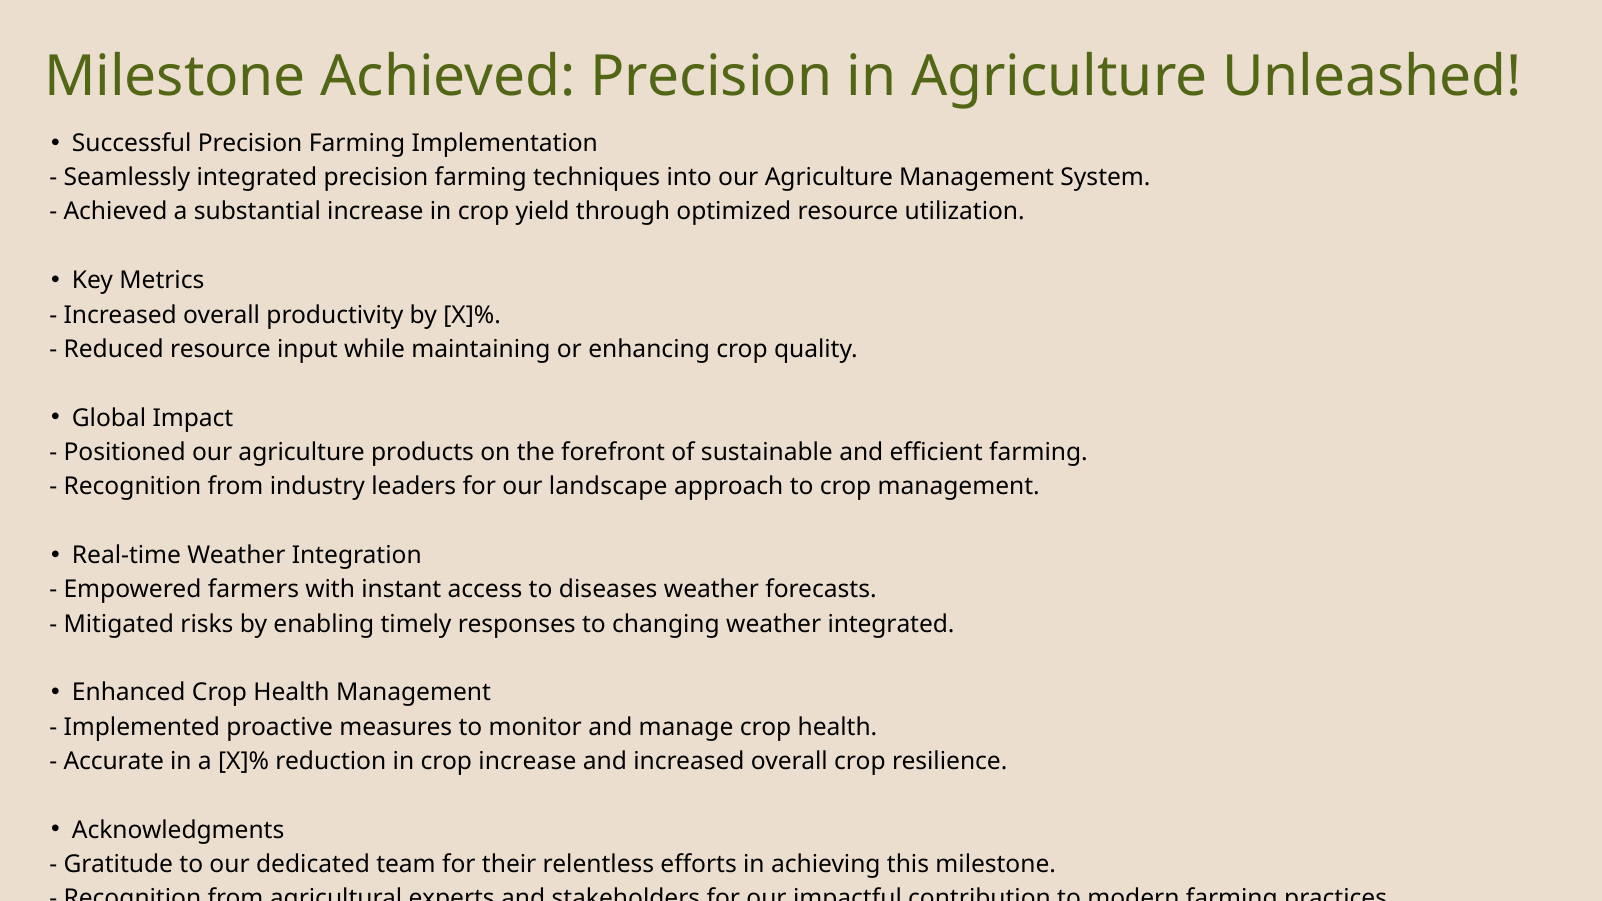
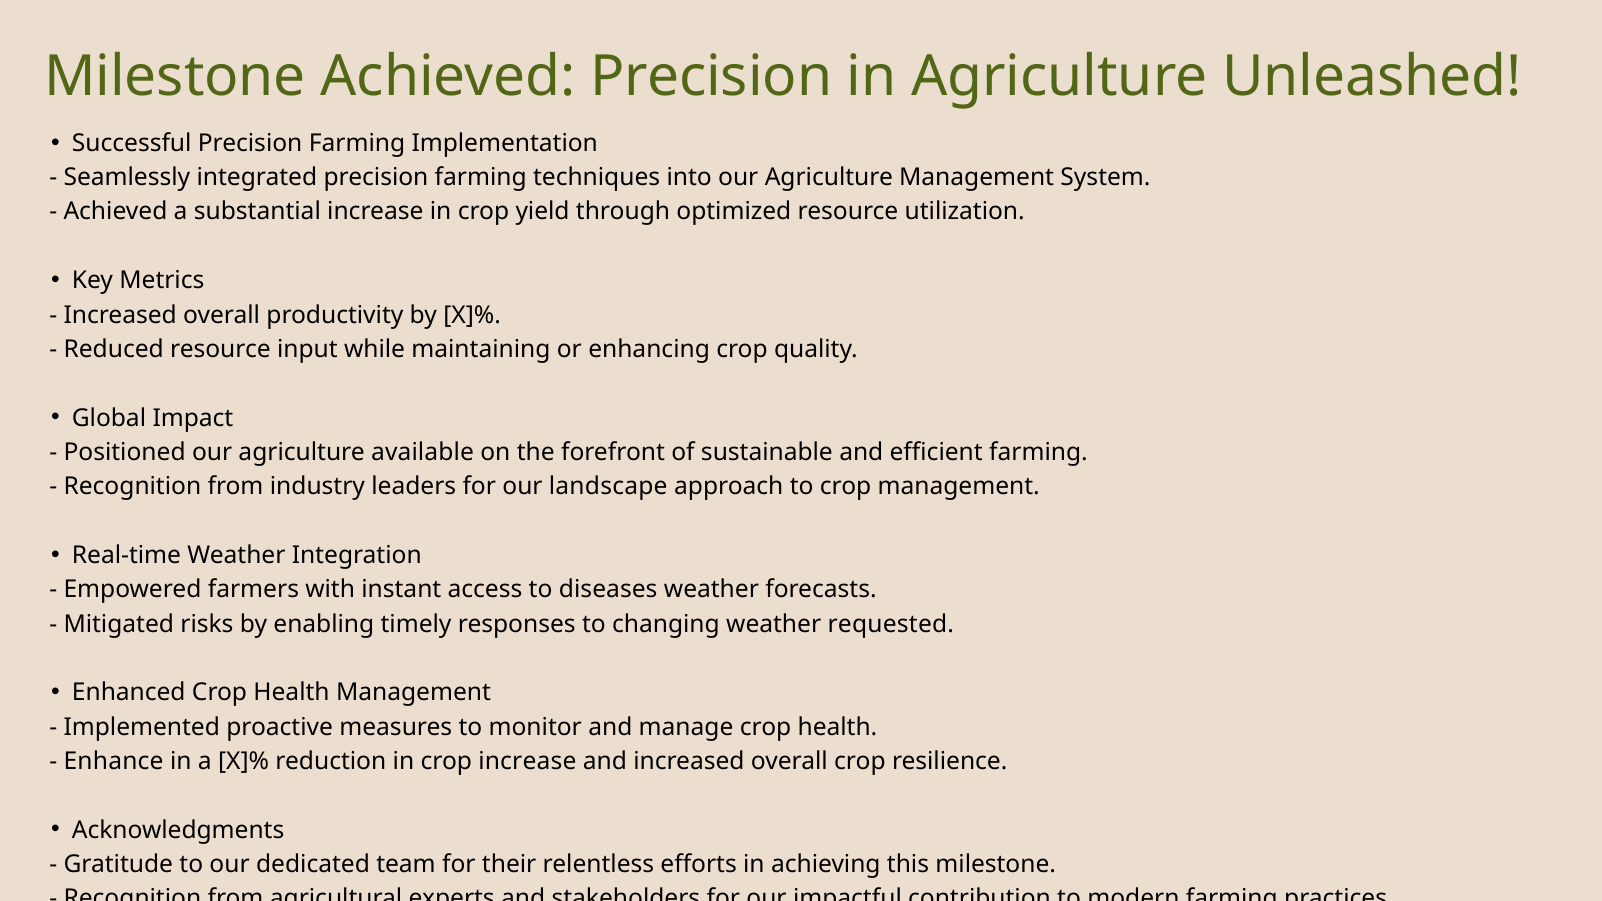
products: products -> available (423, 452)
weather integrated: integrated -> requested (891, 624)
Accurate: Accurate -> Enhance (114, 761)
